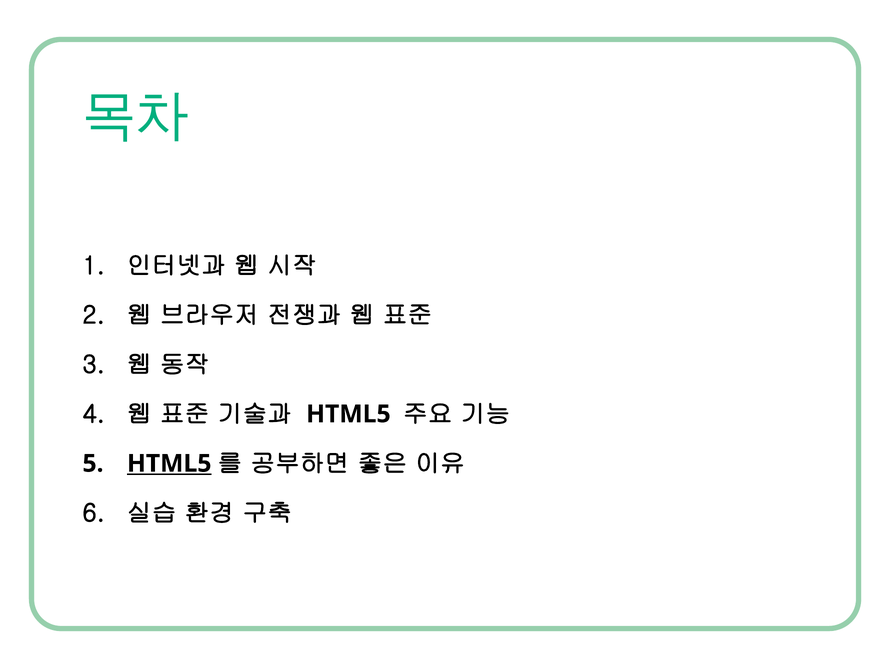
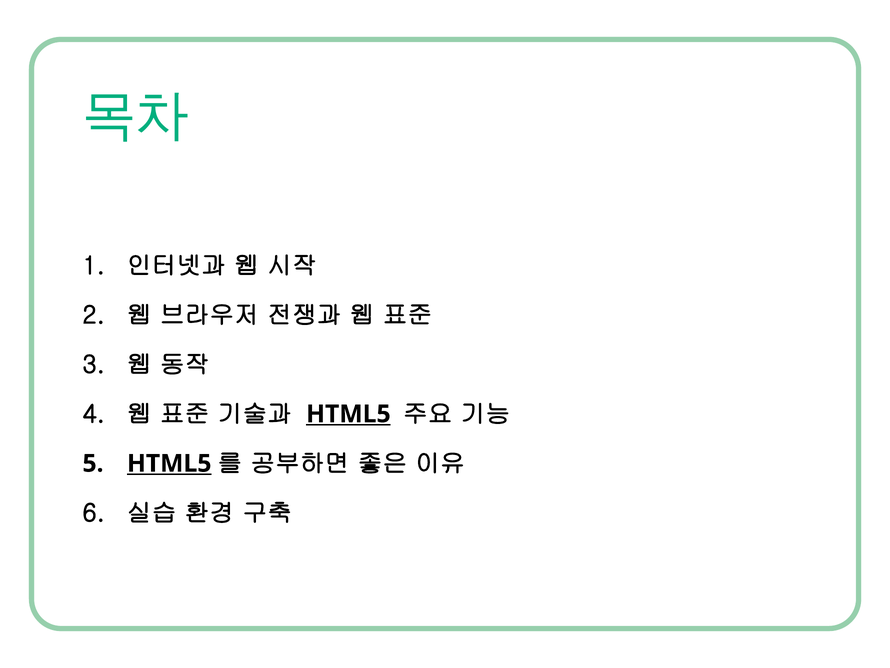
HTML5 underline: none -> present (348, 414)
